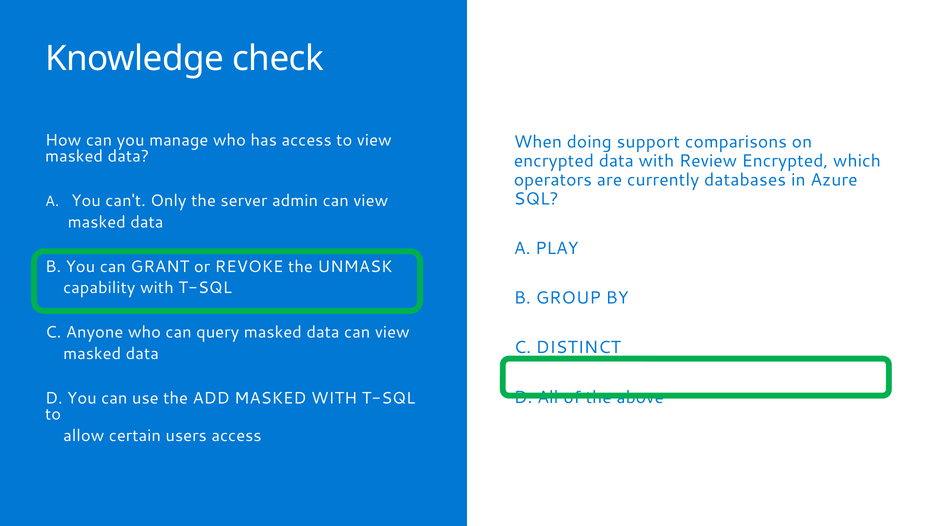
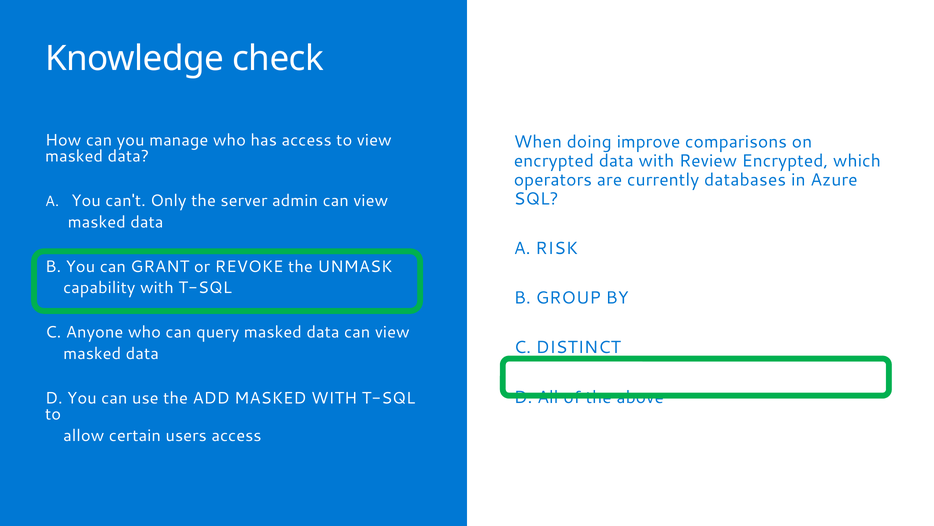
support: support -> improve (648, 142)
PLAY: PLAY -> RISK (557, 248)
